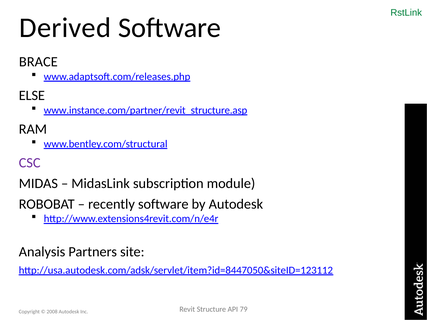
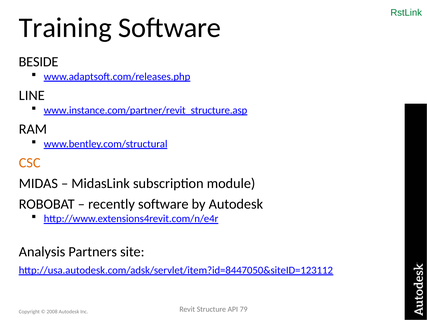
Derived: Derived -> Training (65, 28)
BRACE: BRACE -> BESIDE (39, 62)
ELSE: ELSE -> LINE (32, 96)
CSC colour: purple -> orange (30, 163)
